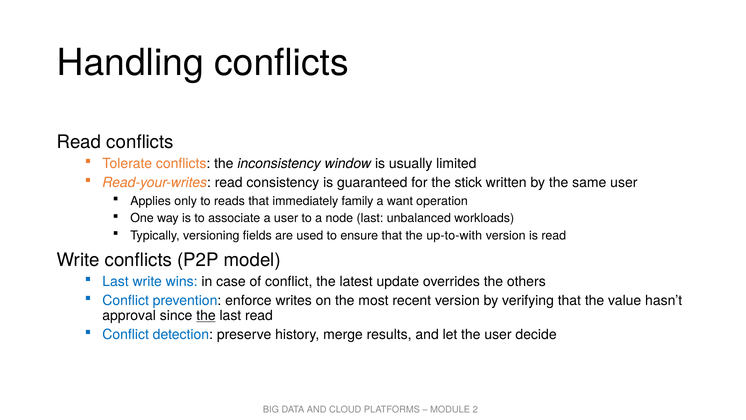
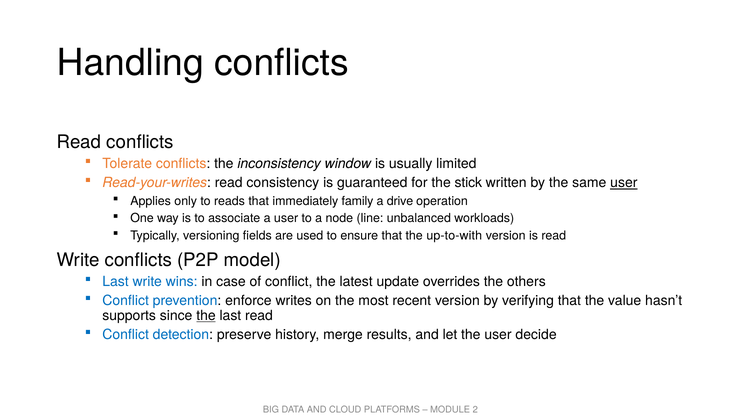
user underline: none -> present (624, 183)
want: want -> drive (400, 201)
node last: last -> line (370, 218)
approval: approval -> supports (129, 315)
